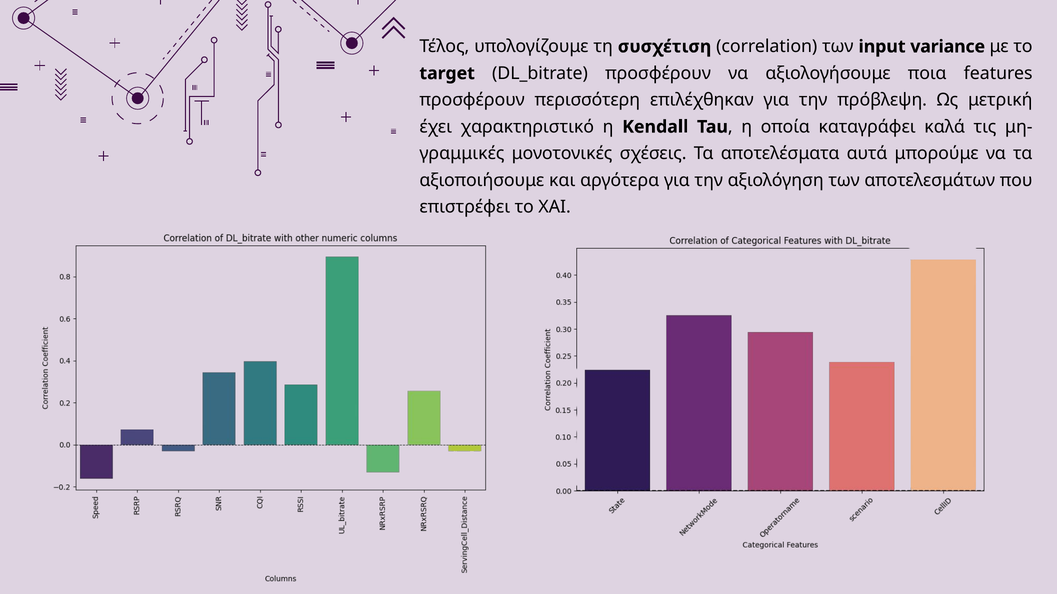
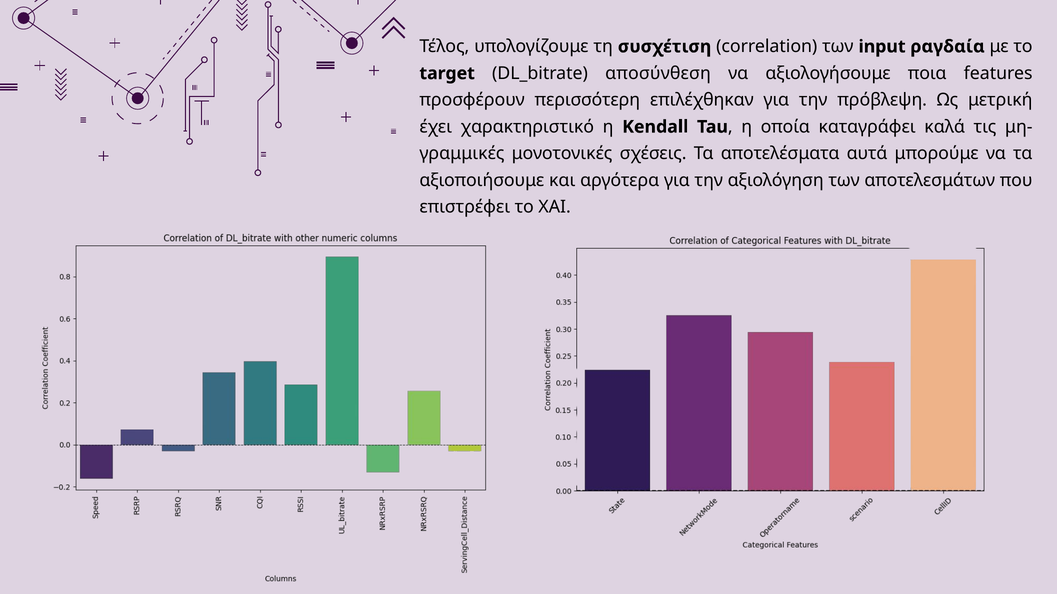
variance: variance -> ραγδαία (948, 47)
DL_bitrate προσφέρουν: προσφέρουν -> αποσύνθεση (658, 73)
